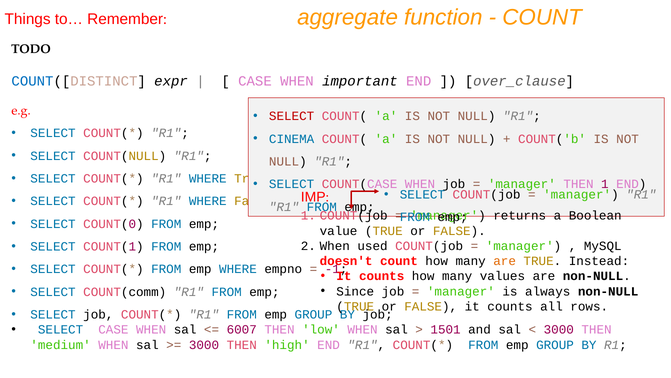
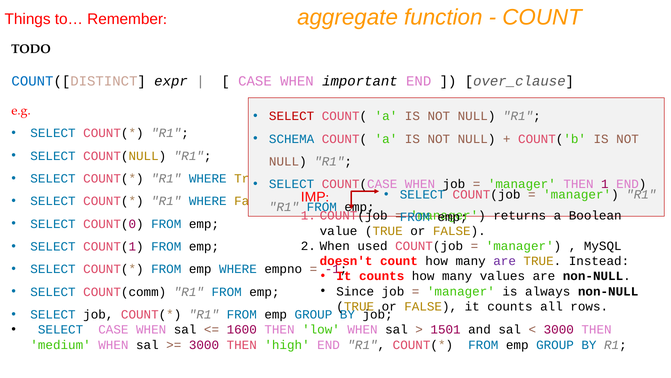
CINEMA: CINEMA -> SCHEMA (292, 139)
are colour: orange -> purple (505, 261)
6007: 6007 -> 1600 (242, 329)
